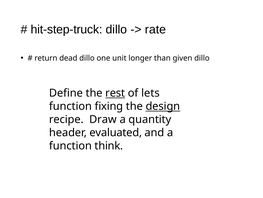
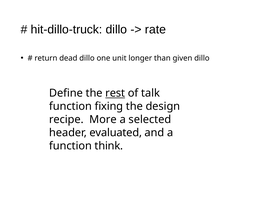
hit-step-truck: hit-step-truck -> hit-dillo-truck (67, 29)
lets: lets -> talk (151, 93)
design underline: present -> none (163, 106)
Draw: Draw -> More (103, 119)
quantity: quantity -> selected (150, 119)
